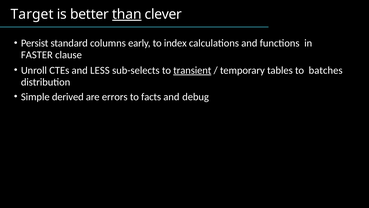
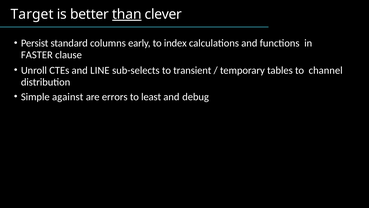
LESS: LESS -> LINE (100, 70)
transient underline: present -> none (192, 70)
batches: batches -> channel (326, 70)
derived: derived -> against (68, 97)
facts: facts -> least (151, 97)
